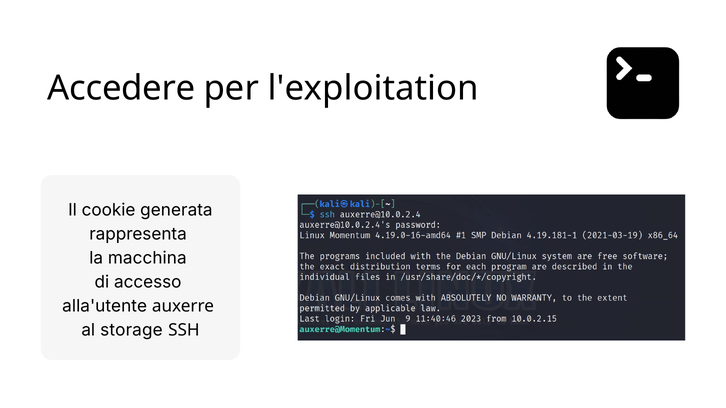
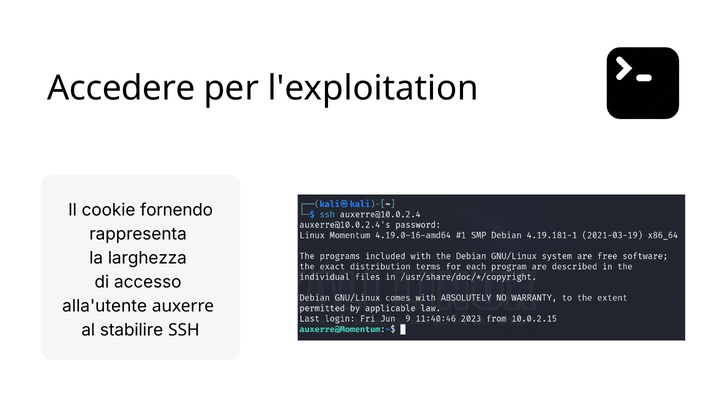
generata: generata -> fornendo (177, 210)
macchina: macchina -> larghezza (147, 258)
storage: storage -> stabilire (132, 330)
